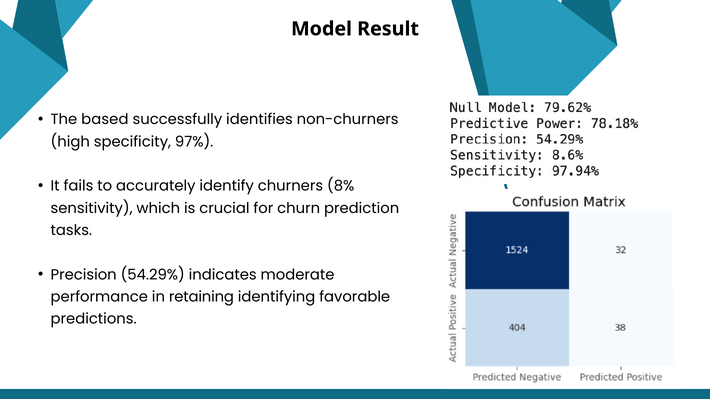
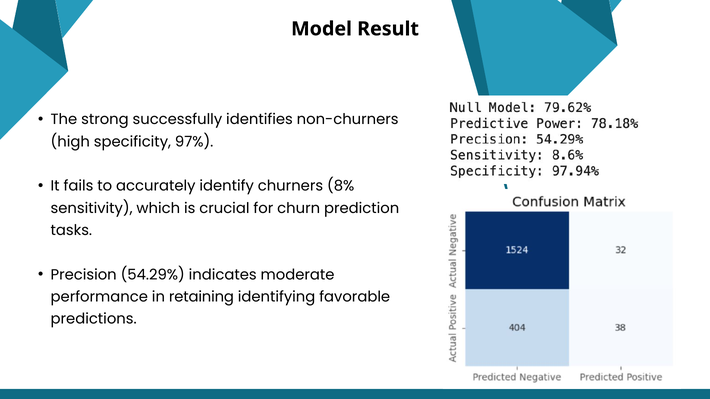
based: based -> strong (105, 120)
